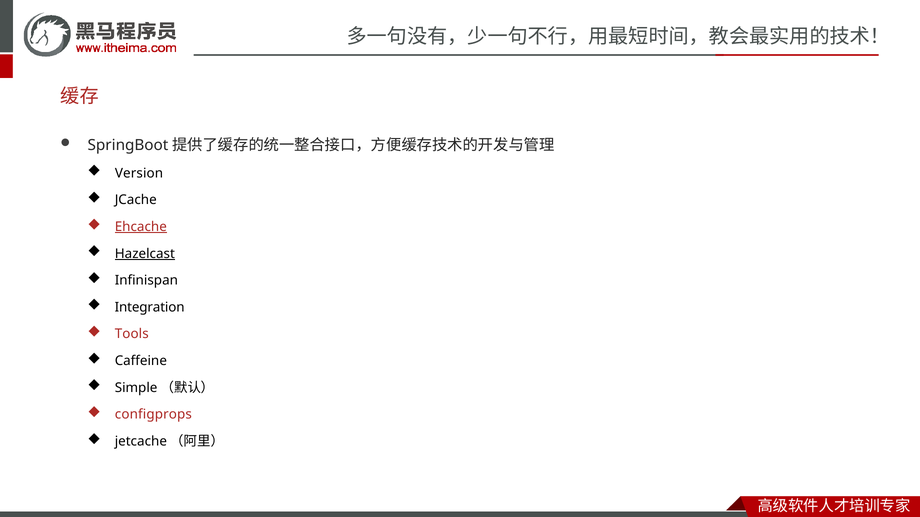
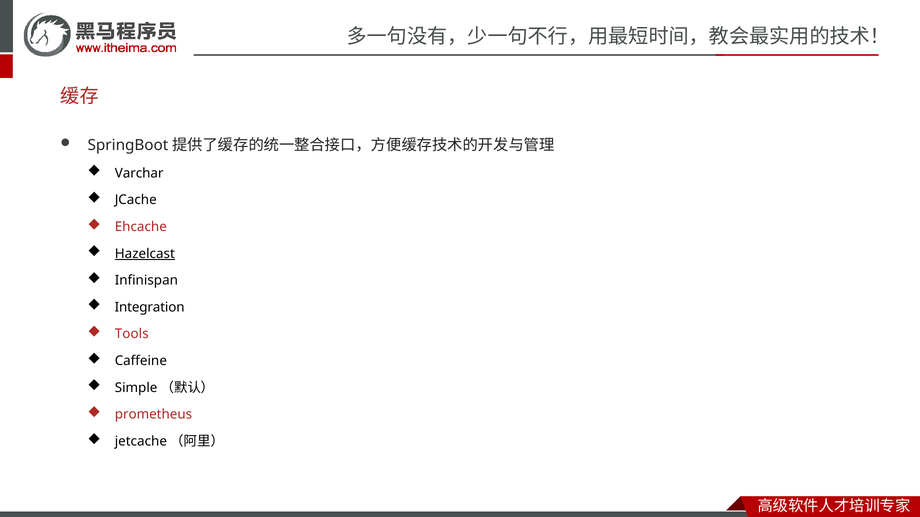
Version: Version -> Varchar (139, 173)
Ehcache underline: present -> none (141, 227)
configprops: configprops -> prometheus (153, 415)
